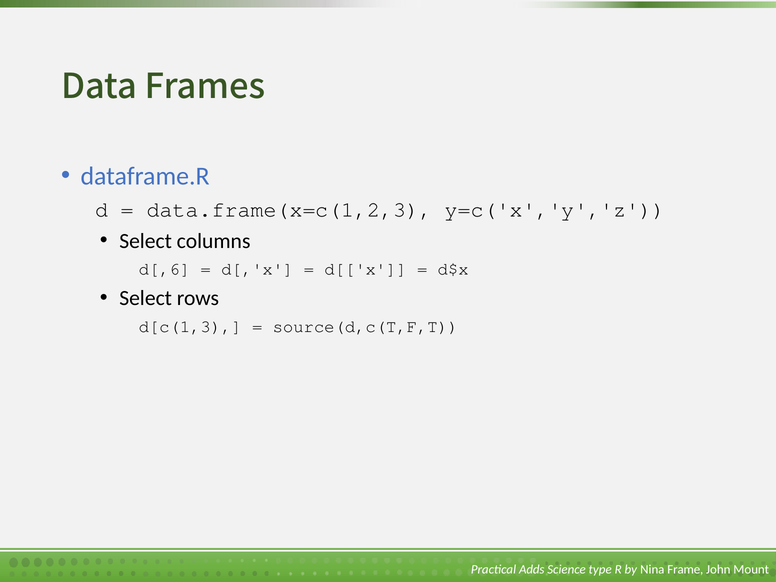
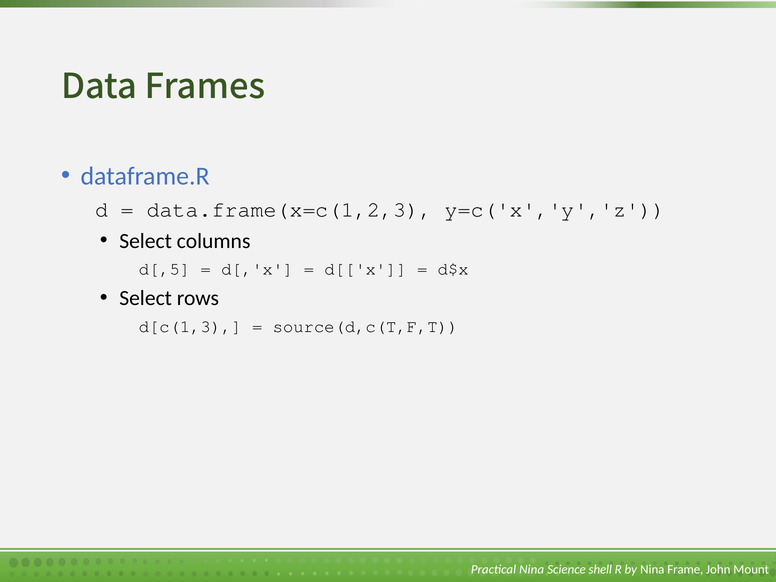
d[,6: d[,6 -> d[,5 (164, 269)
Practical Adds: Adds -> Nina (532, 569)
type: type -> shell (600, 569)
